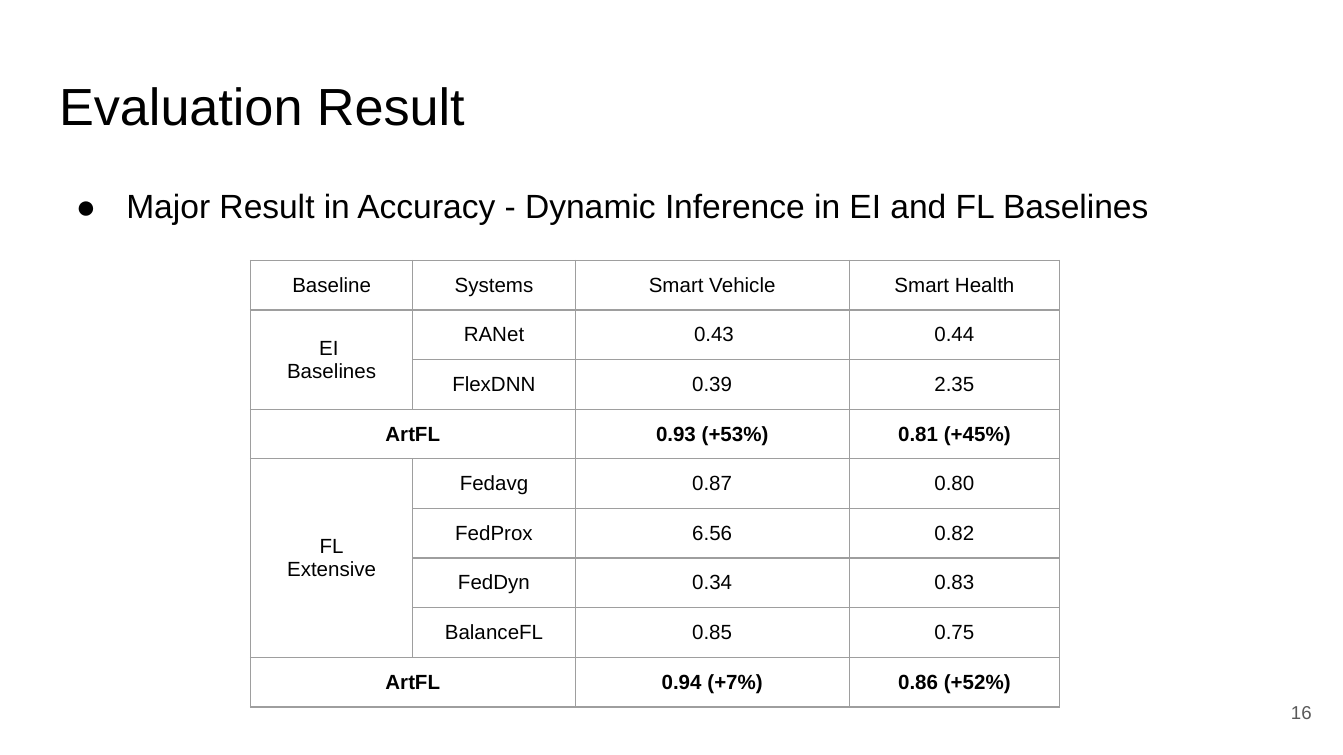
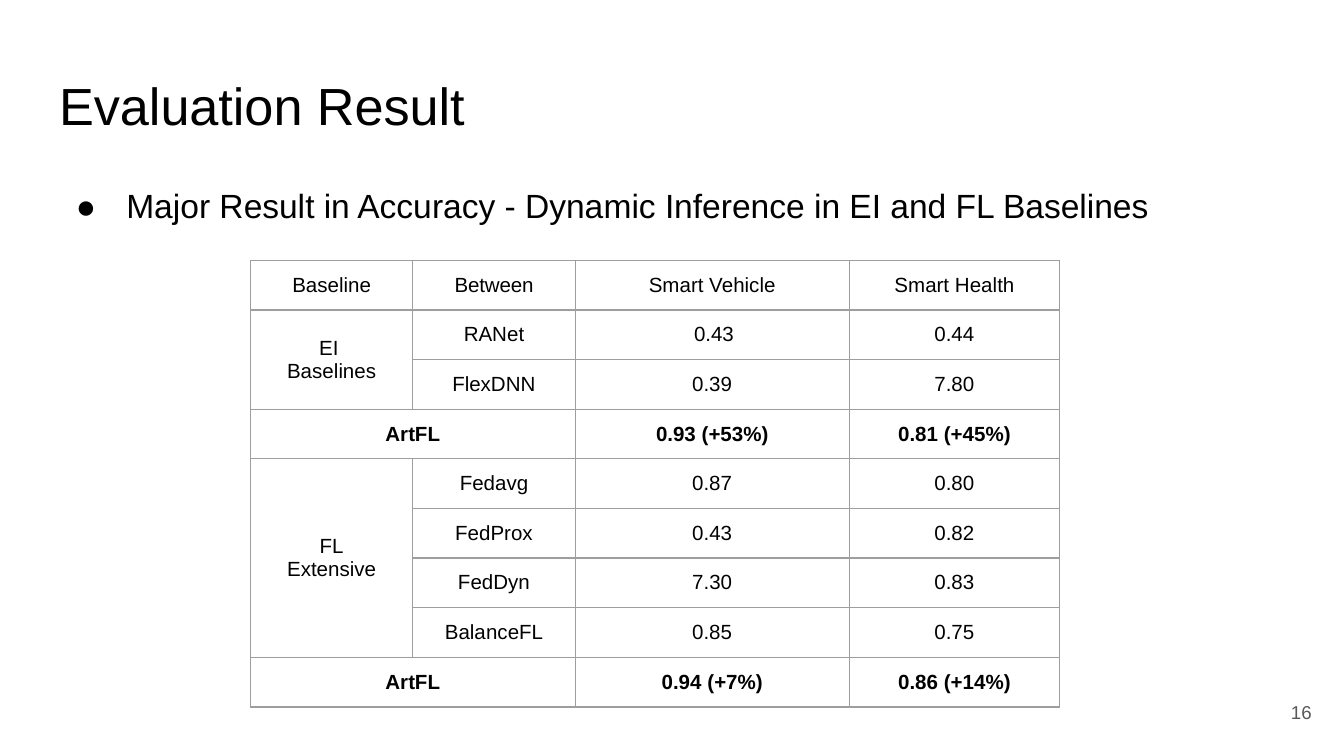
Systems: Systems -> Between (494, 286)
2.35: 2.35 -> 7.80 (954, 385)
FedProx 6.56: 6.56 -> 0.43 (712, 534)
0.34: 0.34 -> 7.30 (712, 584)
+52%: +52% -> +14% (977, 683)
